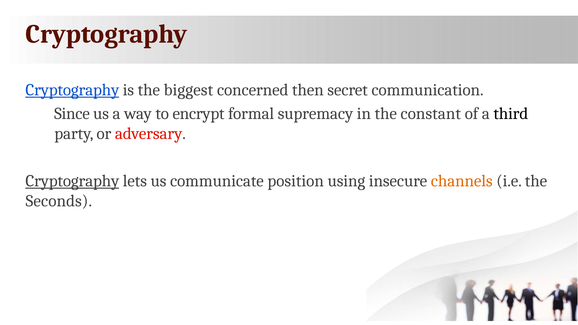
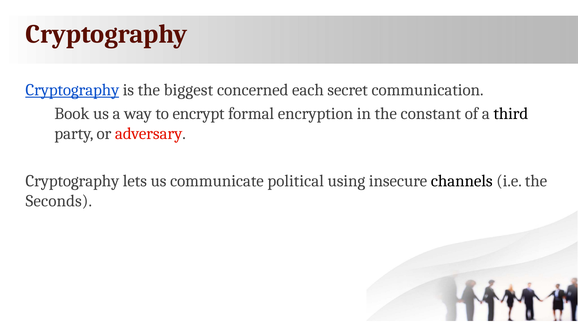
then: then -> each (308, 90)
Since: Since -> Book (72, 114)
supremacy: supremacy -> encryption (315, 114)
Cryptography underline: present -> none (72, 181)
position: position -> political (296, 181)
channels colour: orange -> black (462, 181)
